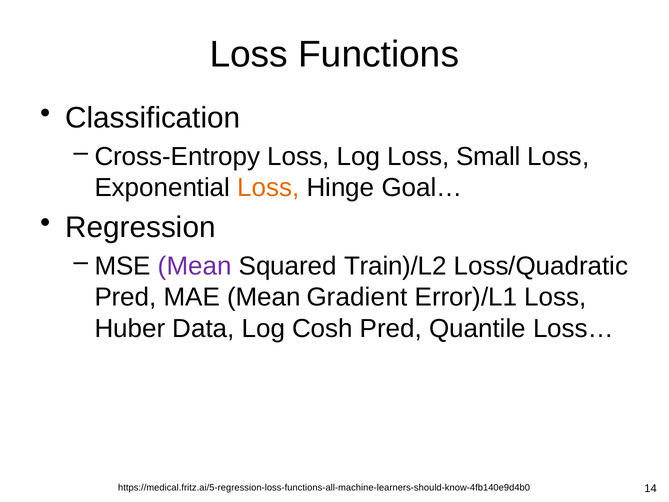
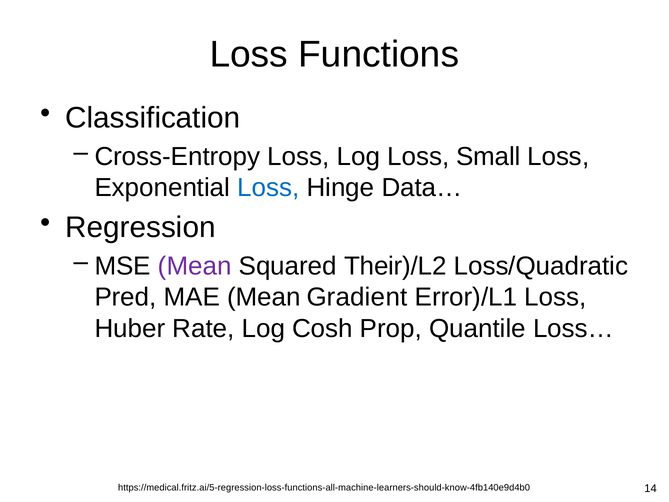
Loss colour: orange -> blue (268, 188)
Goal…: Goal… -> Data… (422, 188)
Train)/L2: Train)/L2 -> Their)/L2 (395, 266)
Data: Data -> Rate (203, 328)
Cosh Pred: Pred -> Prop (391, 328)
